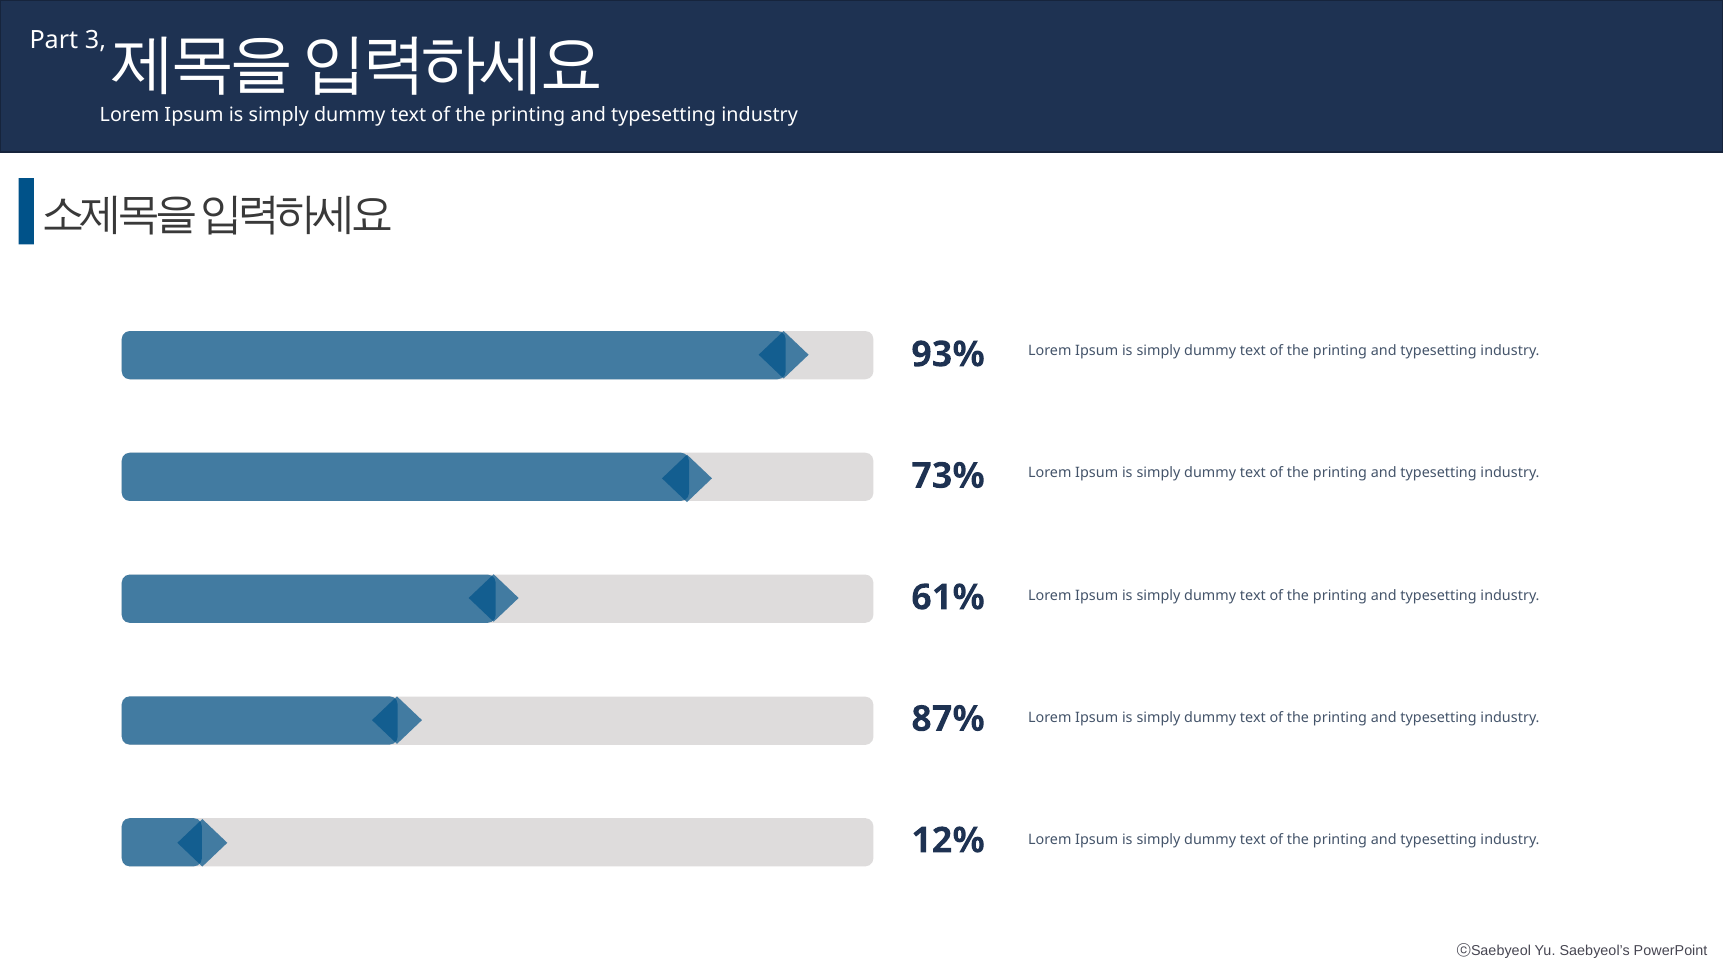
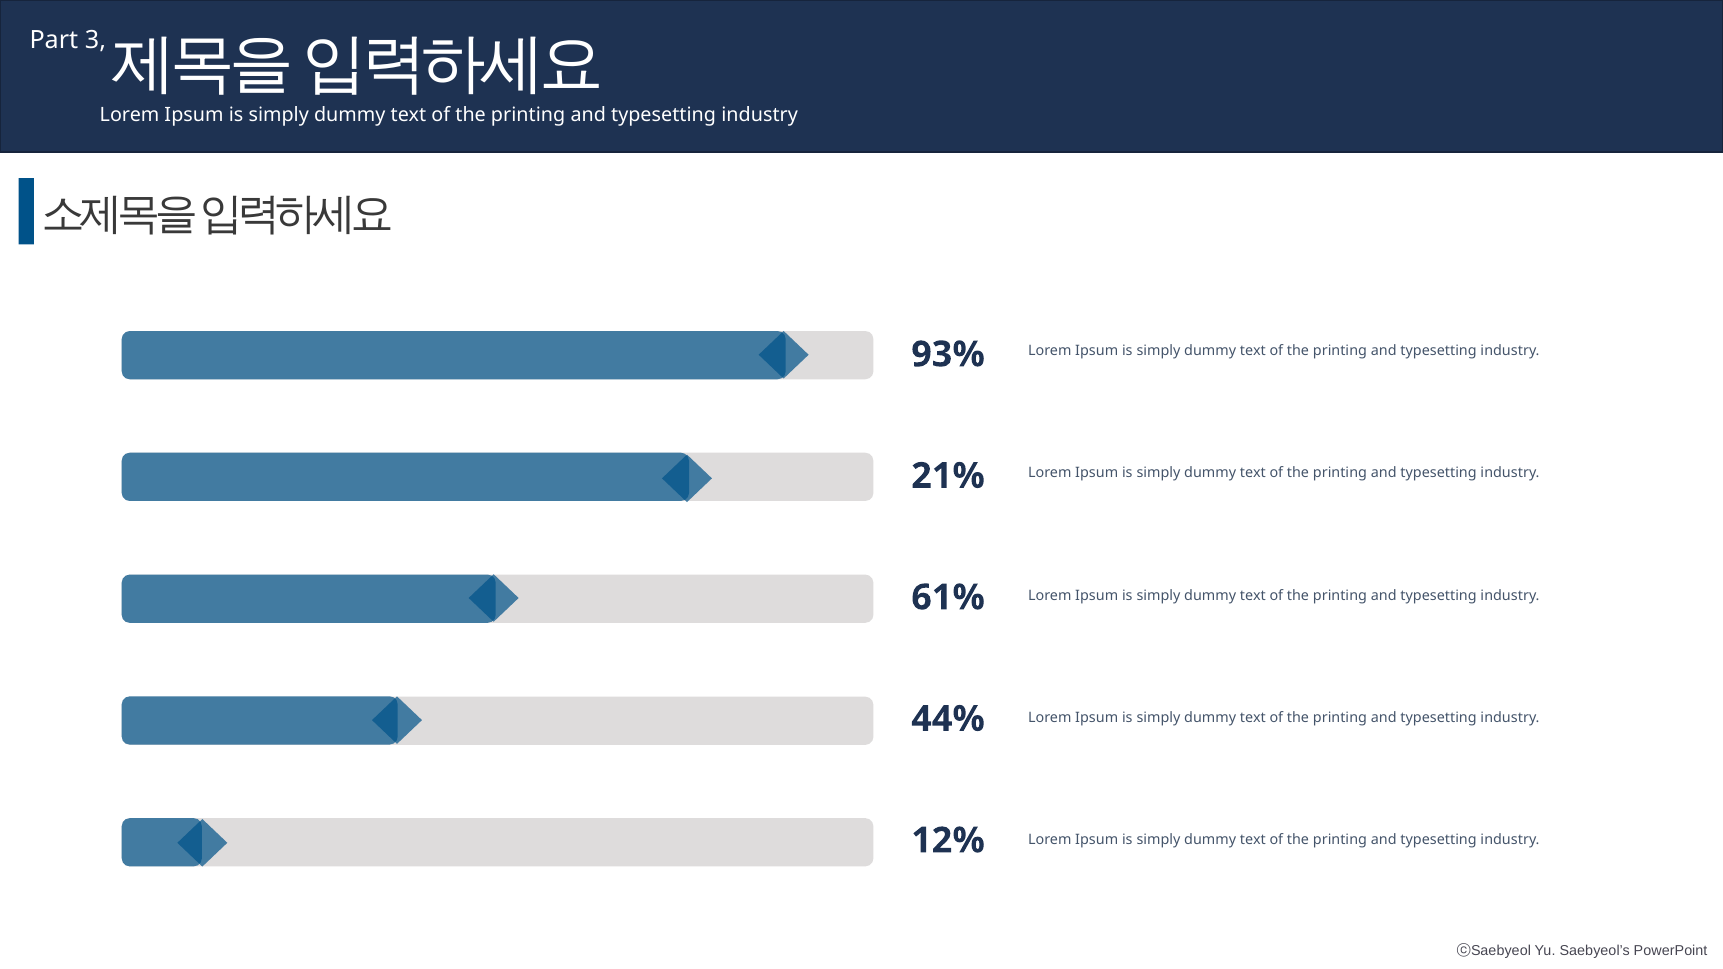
73%: 73% -> 21% (948, 476)
87%: 87% -> 44% (948, 719)
